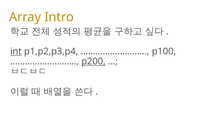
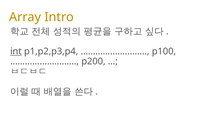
p200 underline: present -> none (93, 62)
